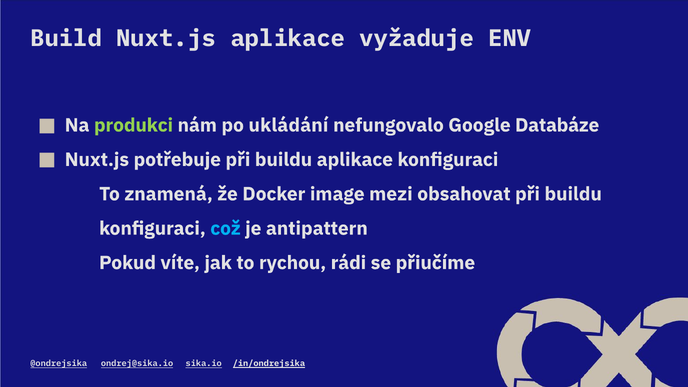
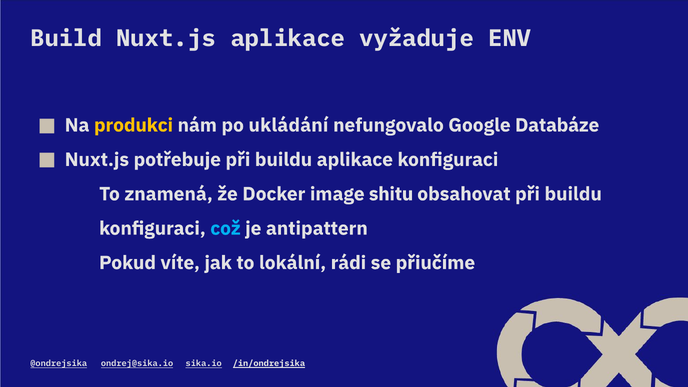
produkci colour: light green -> yellow (134, 125)
mezi: mezi -> shitu (391, 194)
rychou: rychou -> lokální (293, 263)
